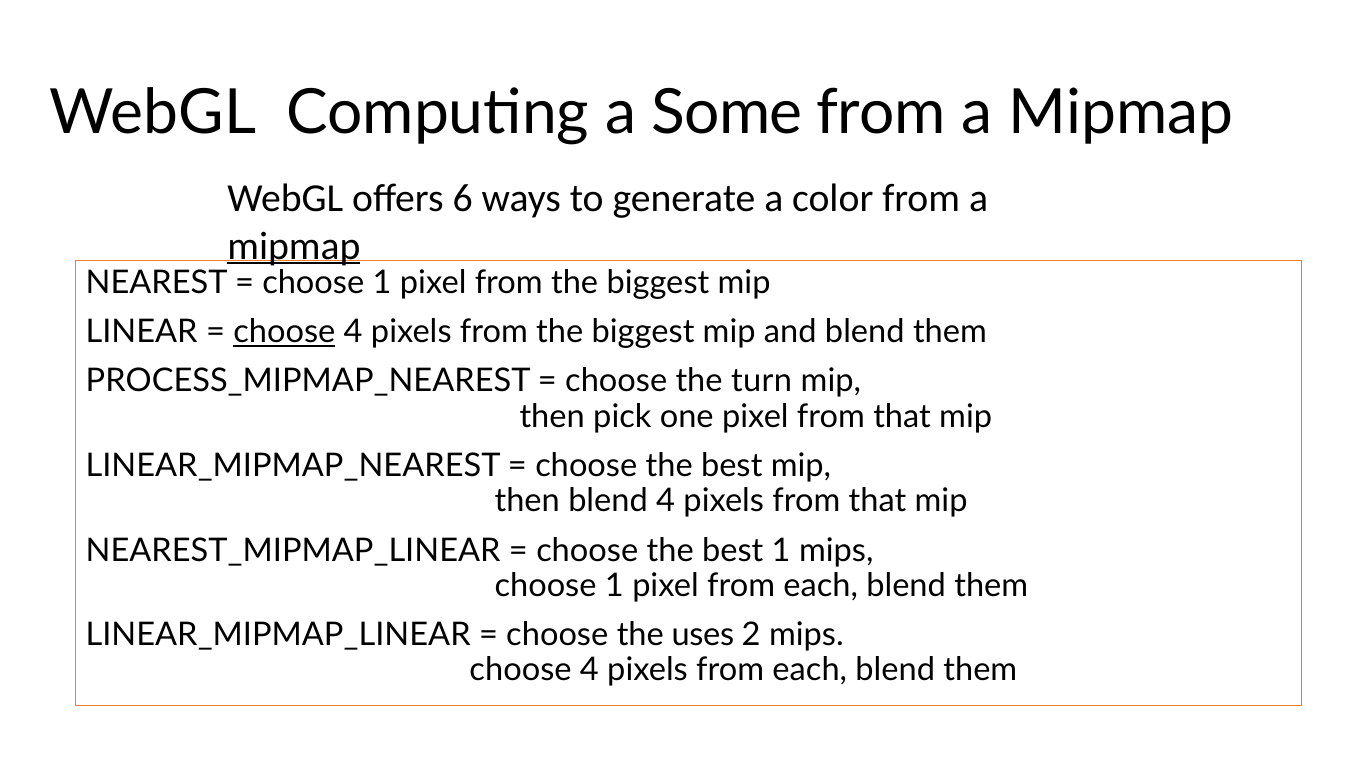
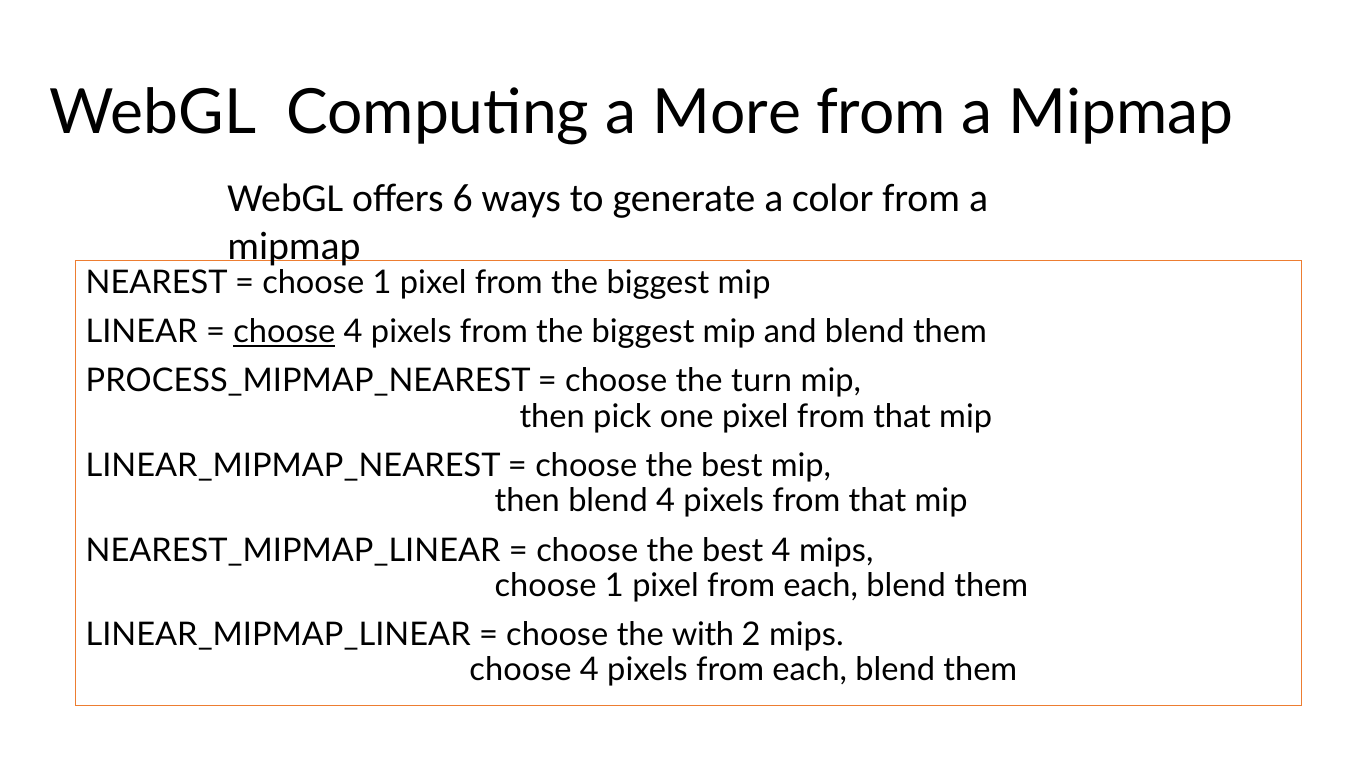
Some: Some -> More (727, 113)
mipmap underline: present -> none (294, 246)
best 1: 1 -> 4 (781, 551)
uses: uses -> with (703, 635)
